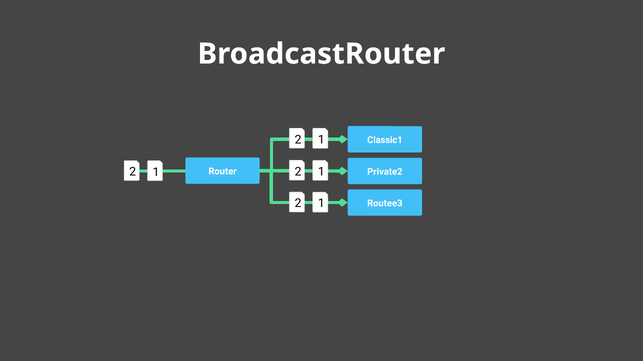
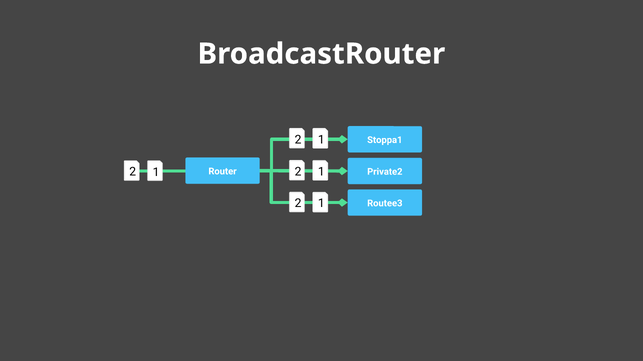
Classic1: Classic1 -> Stoppa1 (385, 140)
